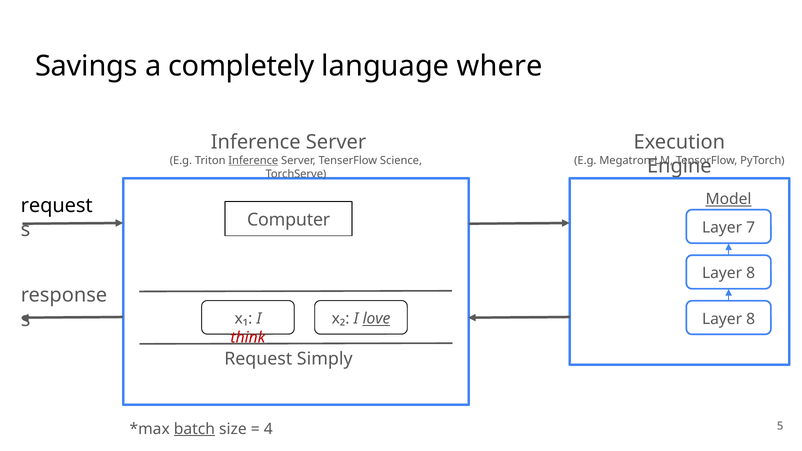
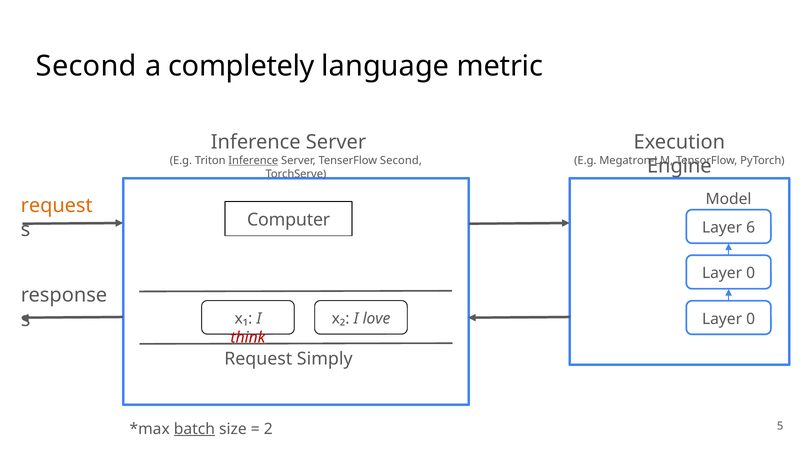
Savings: Savings -> Second (86, 66)
where: where -> metric (500, 66)
TenserFlow Science: Science -> Second (401, 161)
Model underline: present -> none (729, 199)
request colour: black -> orange (57, 206)
7: 7 -> 6 (751, 228)
8: 8 -> 0 (751, 273)
love underline: present -> none (376, 319)
8: 8 -> 0 (751, 319)
4: 4 -> 2 (268, 429)
